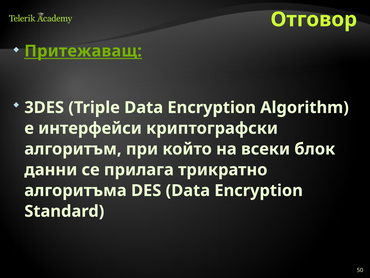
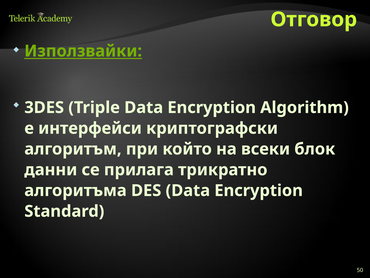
Притежаващ: Притежаващ -> Използвайки (83, 51)
